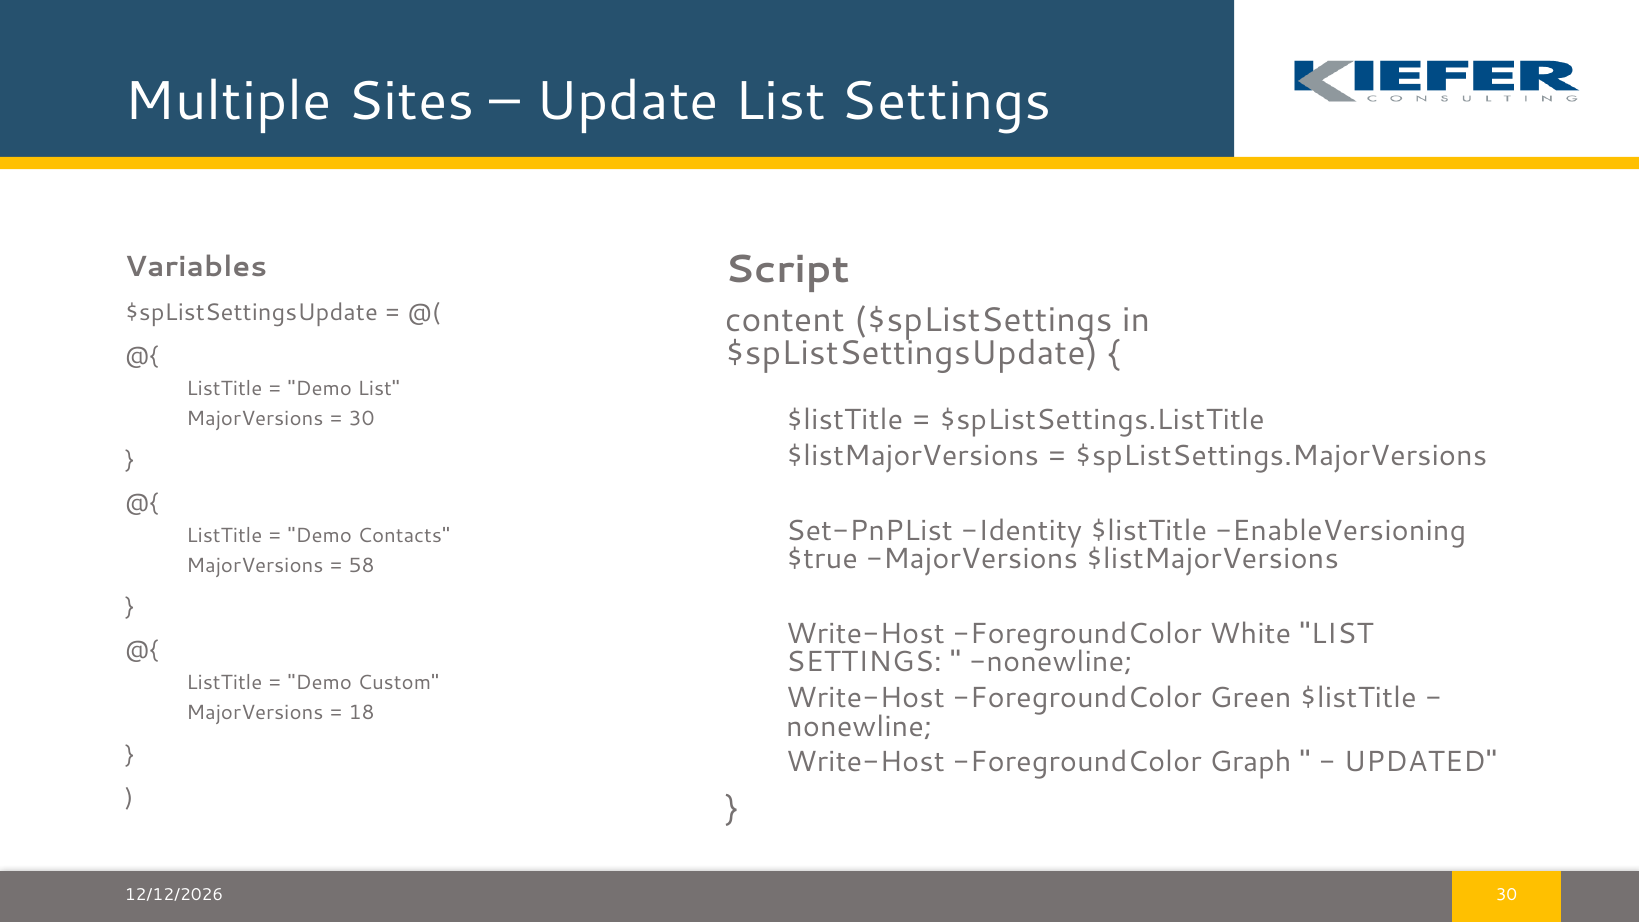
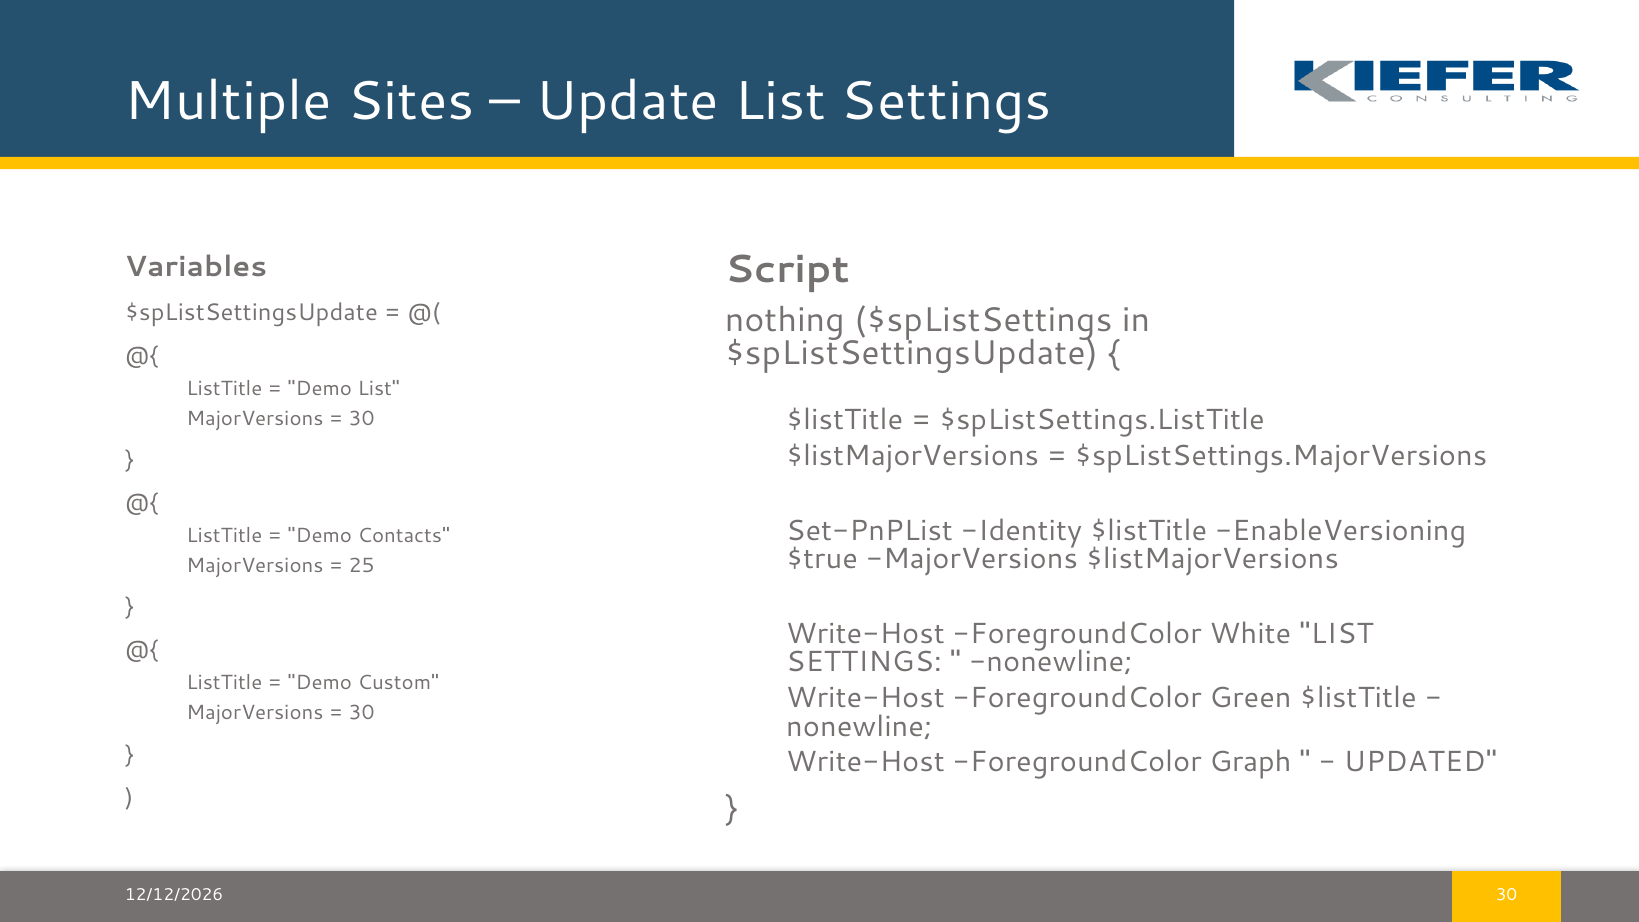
content: content -> nothing (785, 320)
58: 58 -> 25 (362, 566)
18: 18 -> 30 (362, 713)
